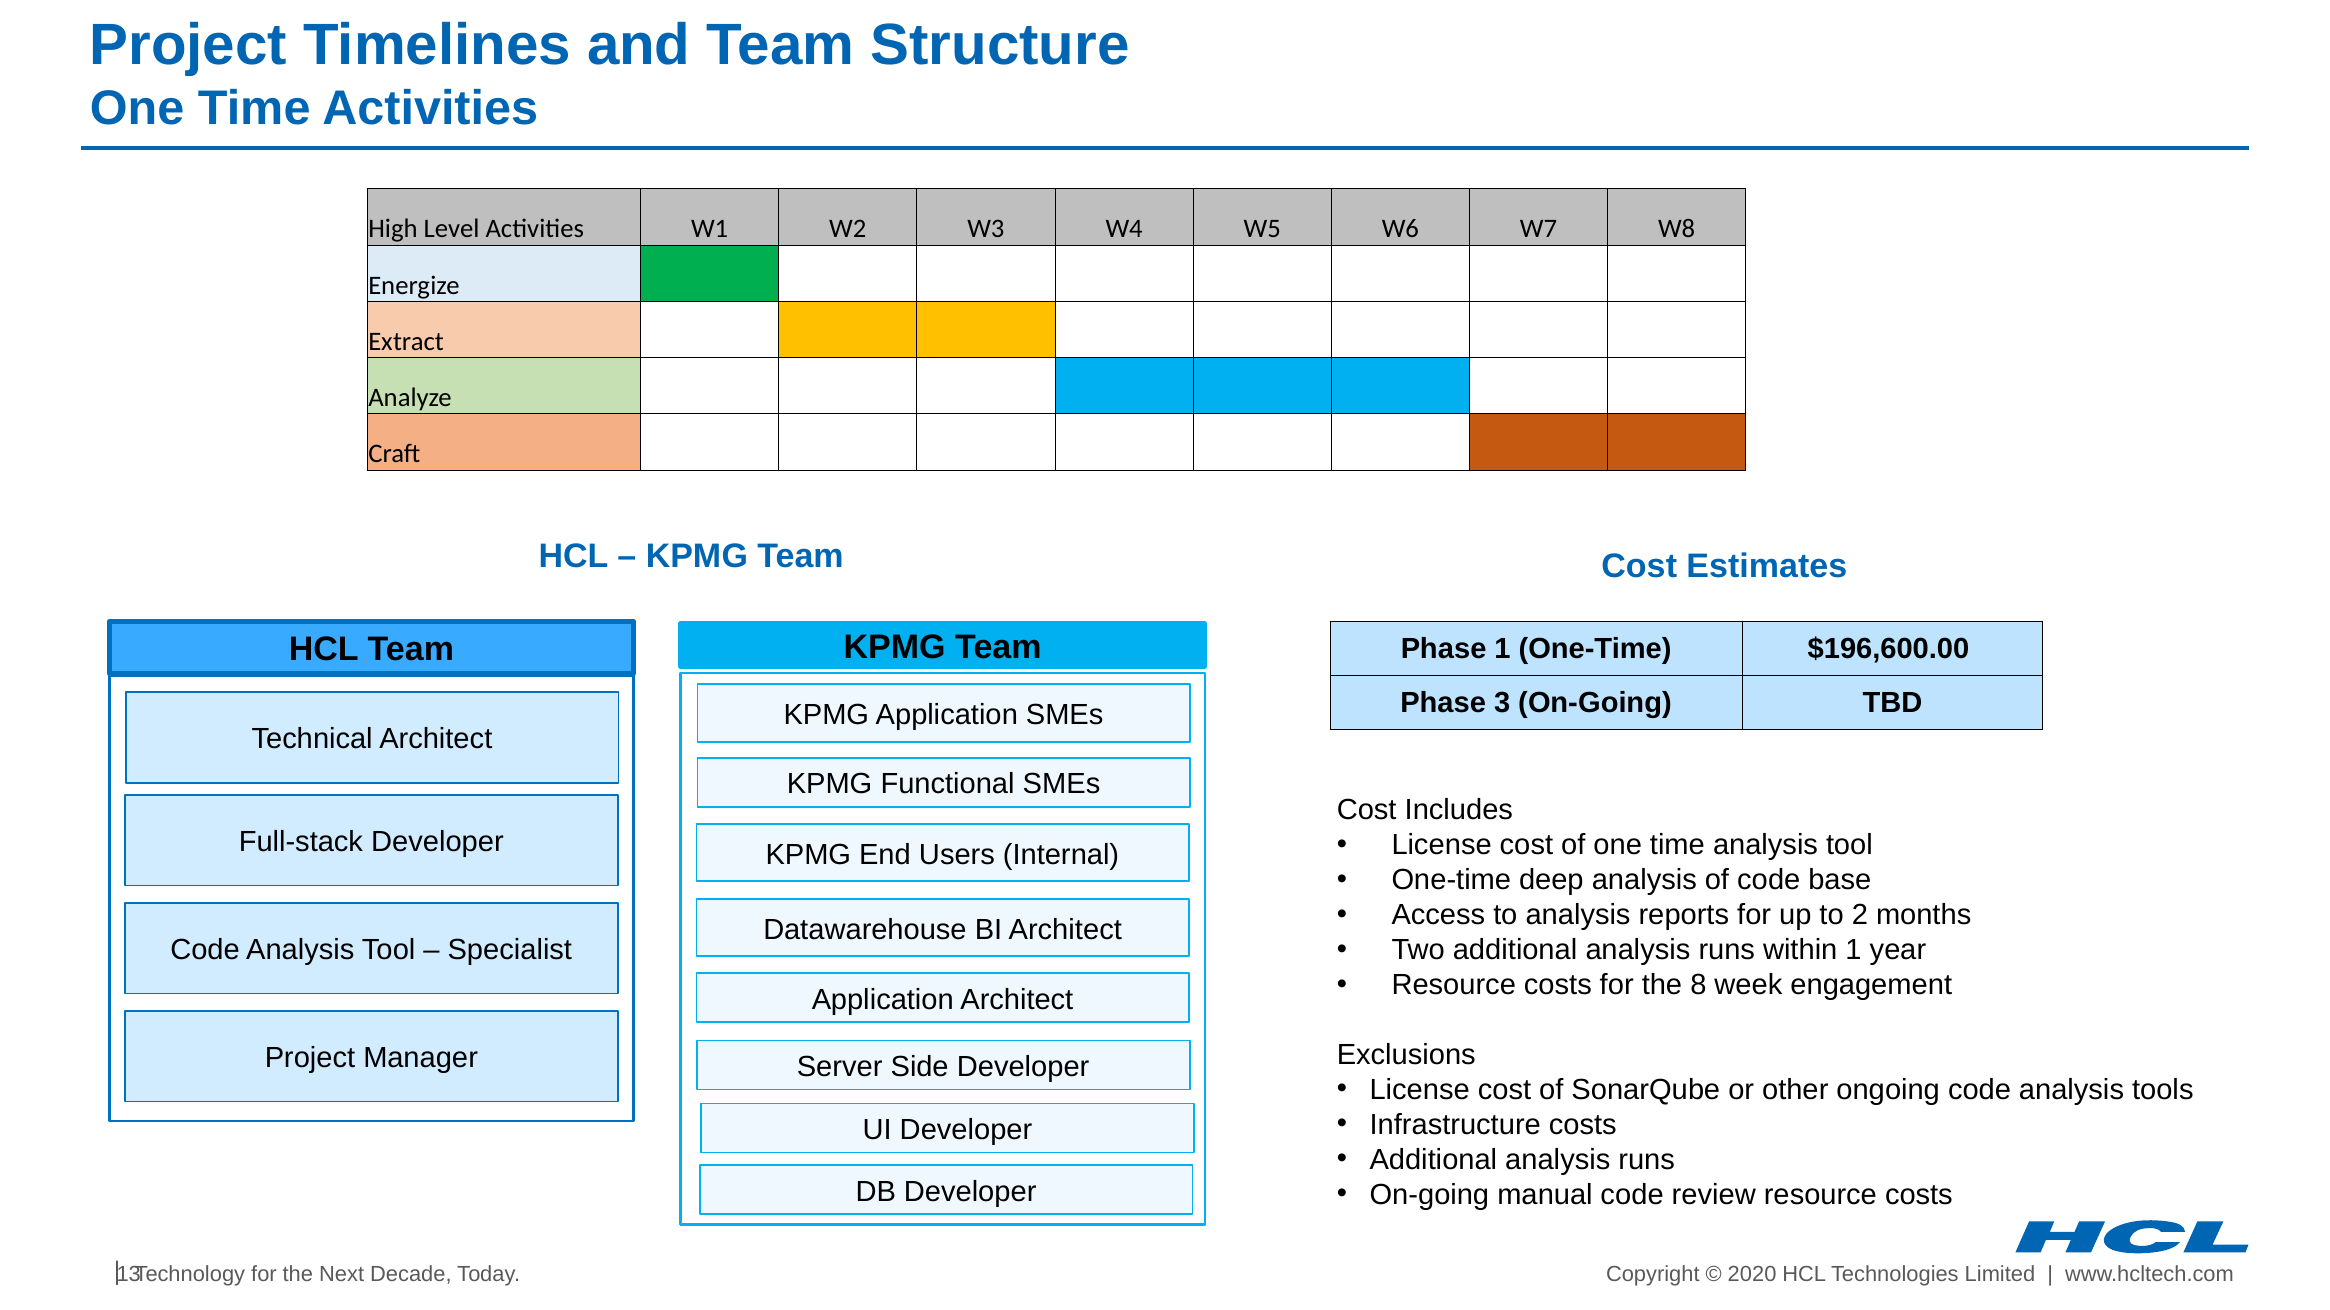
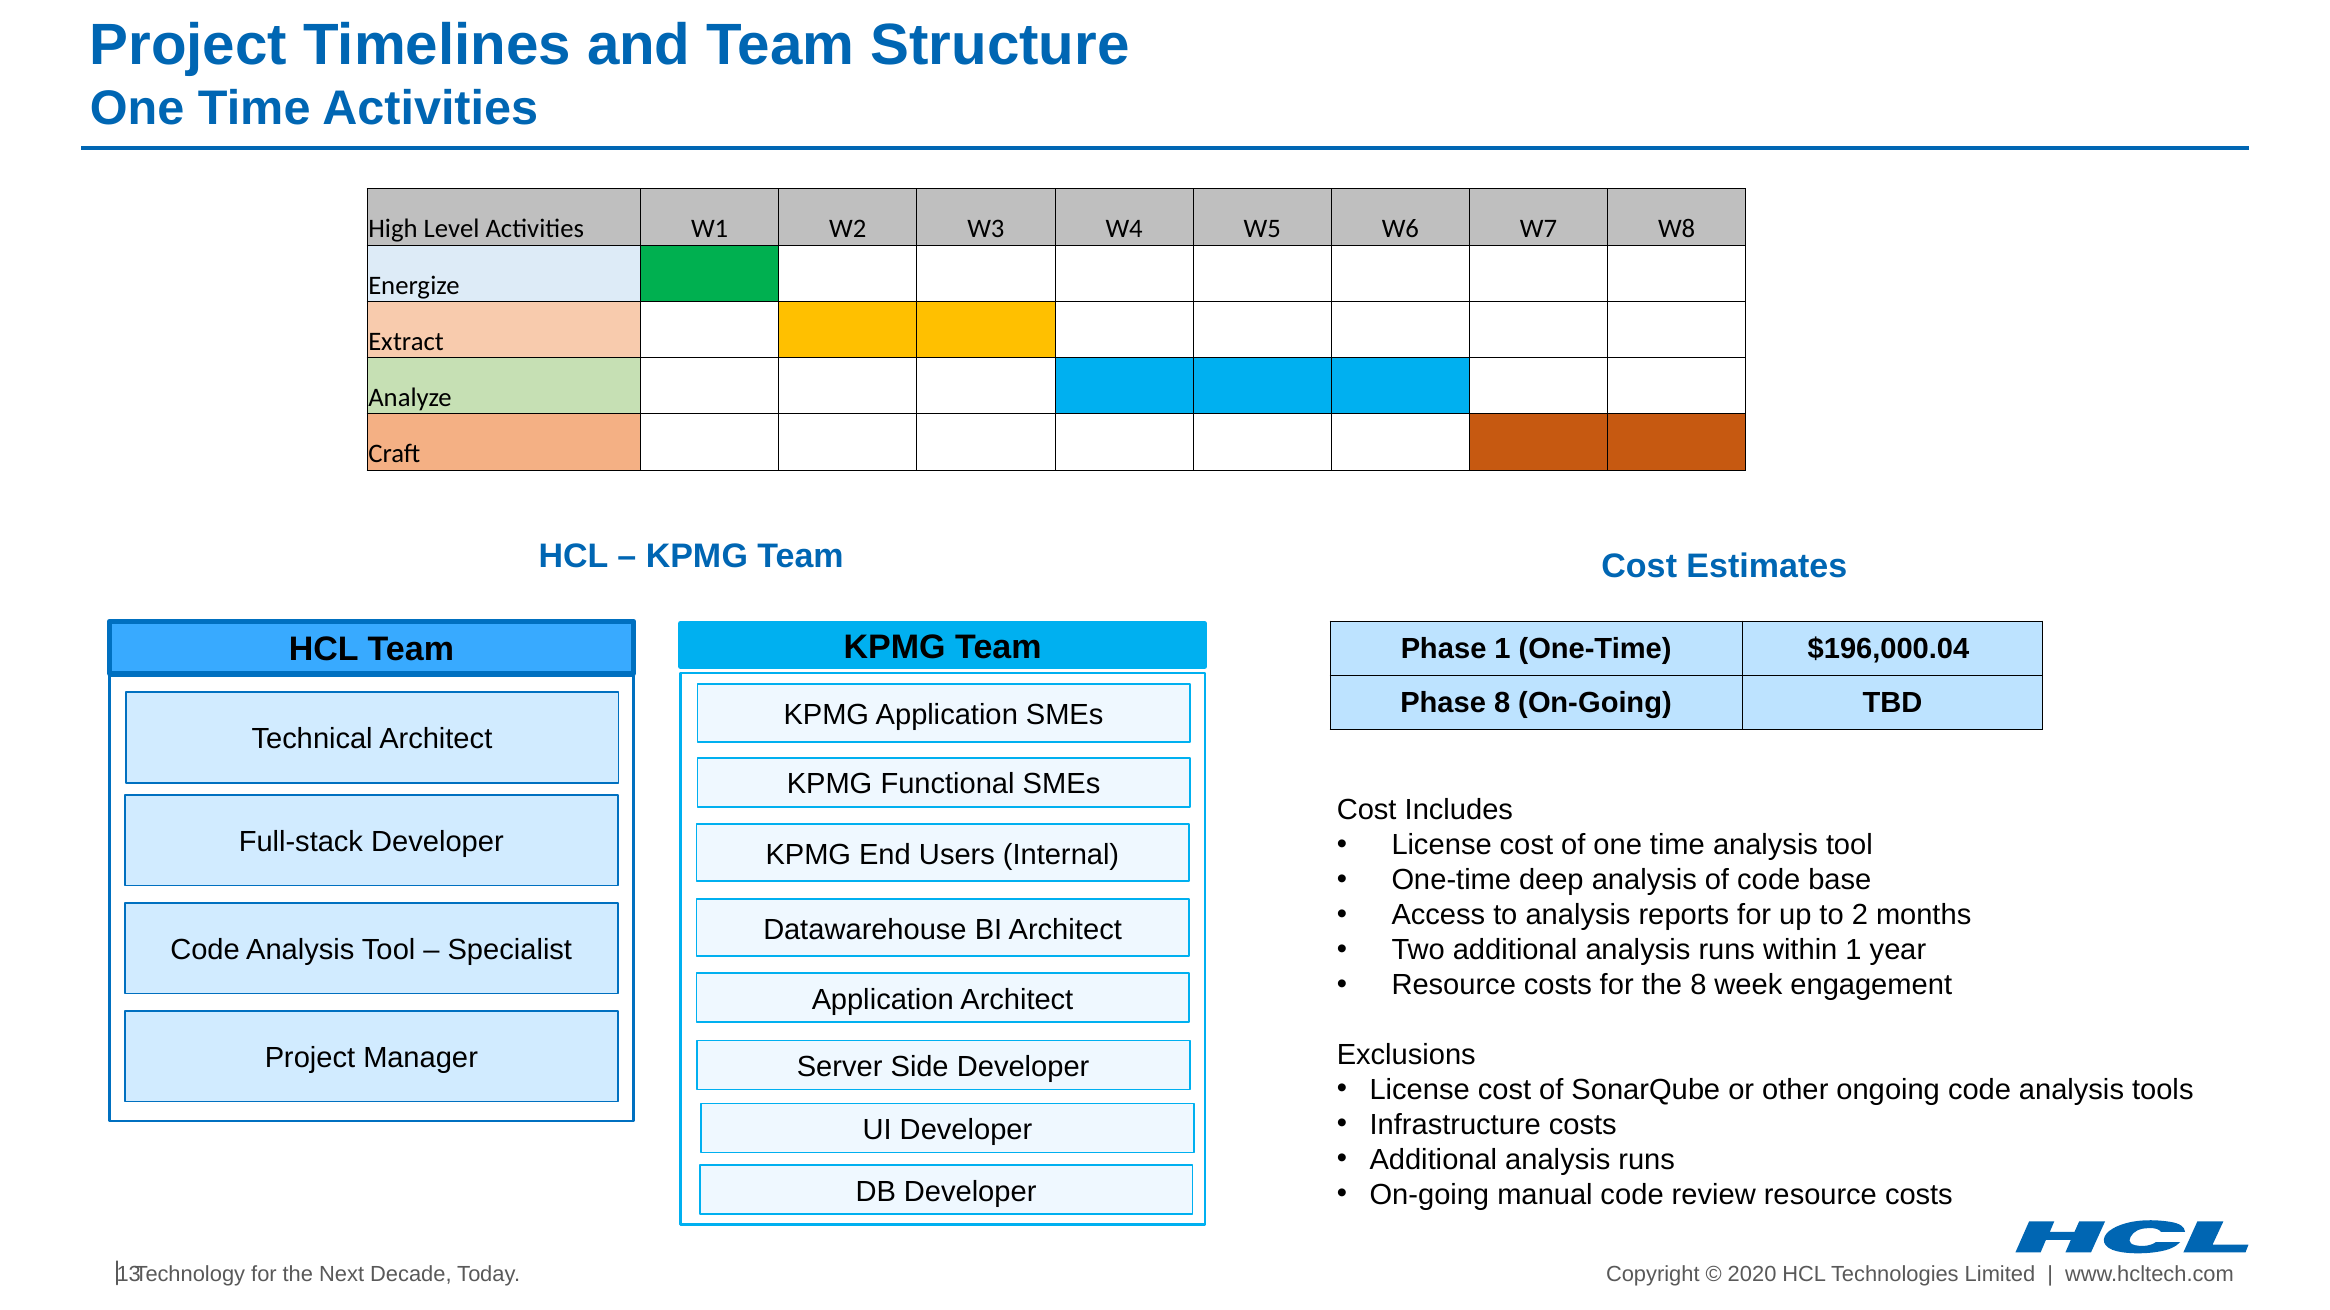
$196,600.00: $196,600.00 -> $196,000.04 (1888, 650)
Phase 3: 3 -> 8 (1502, 704)
